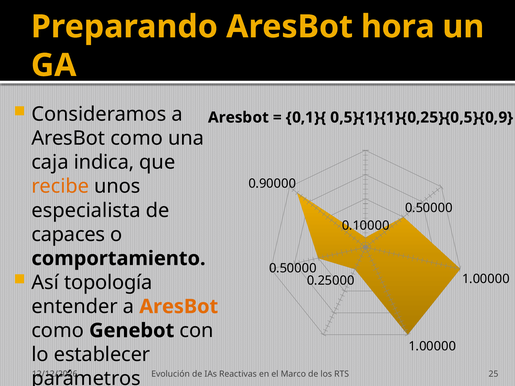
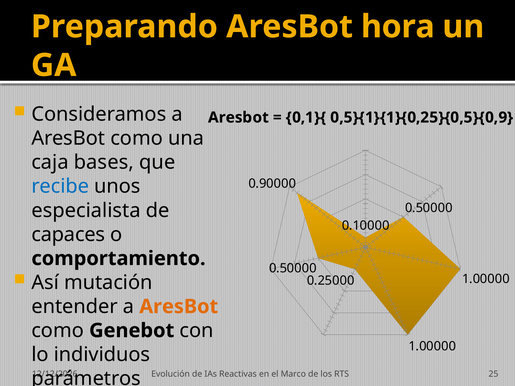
indica: indica -> bases (104, 162)
recibe colour: orange -> blue (60, 186)
topología: topología -> mutación (108, 283)
establecer: establecer -> individuos (102, 355)
